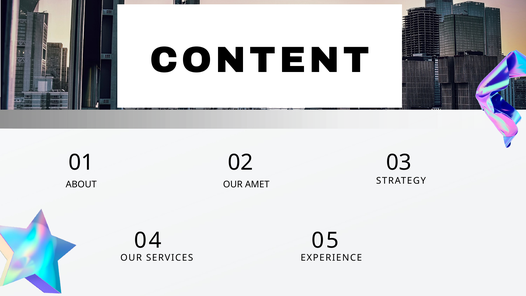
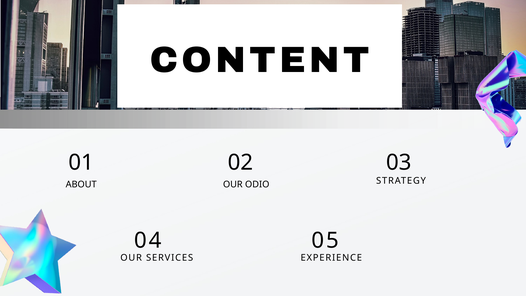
AMET: AMET -> ODIO (257, 184)
